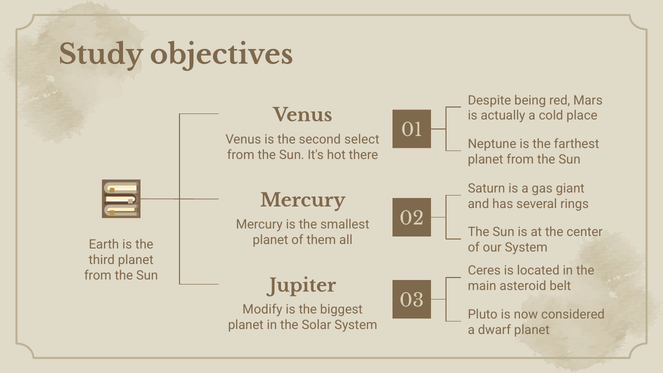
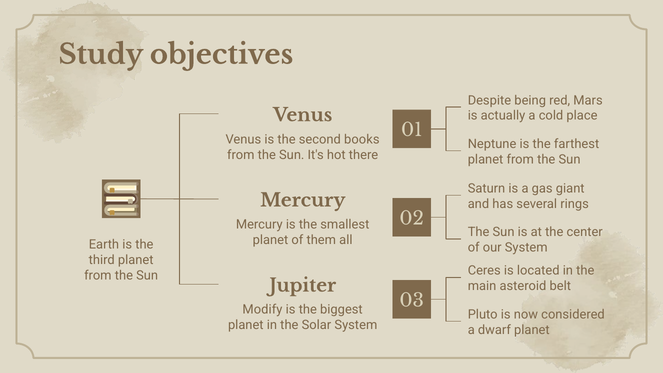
select: select -> books (362, 139)
